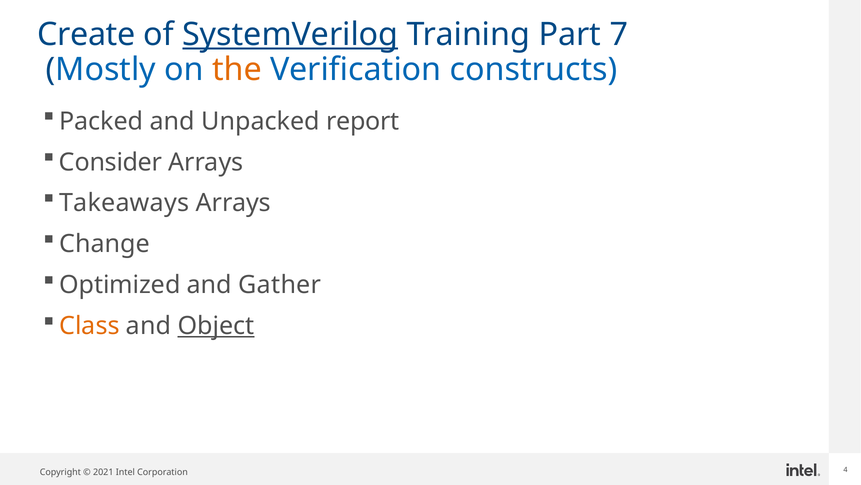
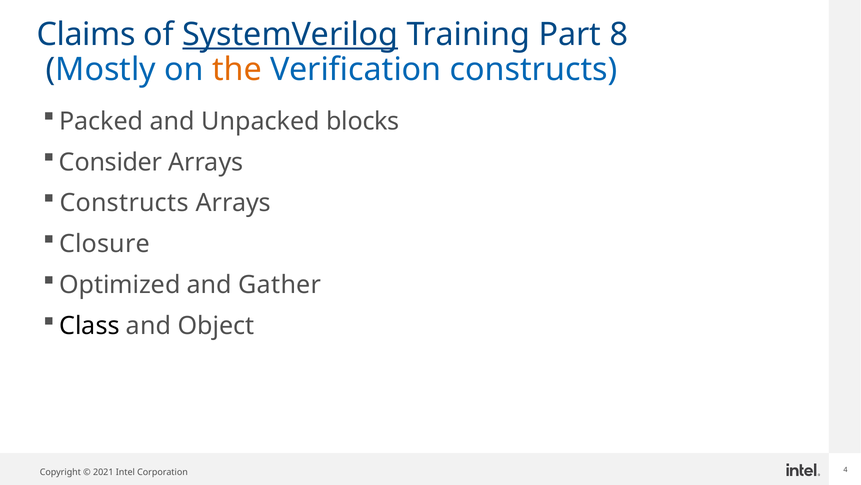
Create: Create -> Claims (86, 35)
7: 7 -> 8 (619, 35)
report: report -> blocks (363, 121)
Takeaways: Takeaways -> Constructs (124, 203)
Change: Change -> Closure (105, 244)
Class colour: orange -> black (89, 326)
Object underline: present -> none (216, 326)
